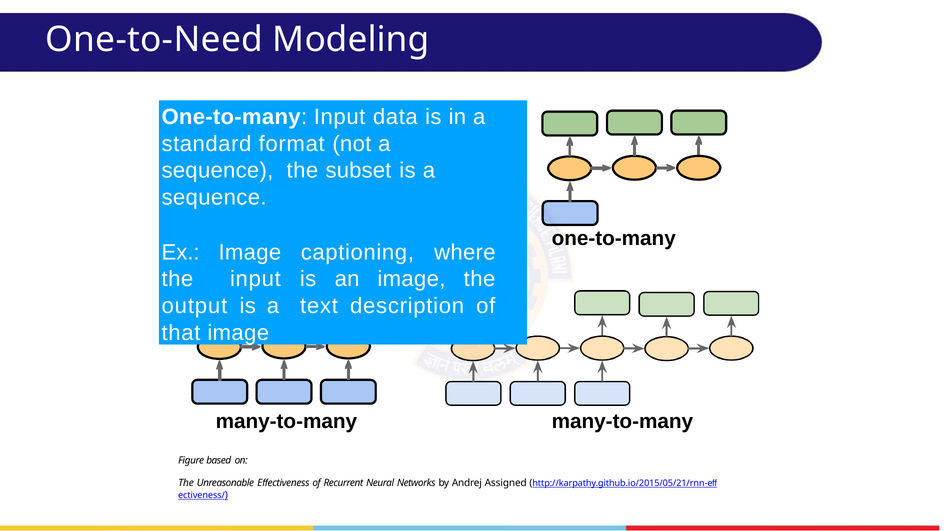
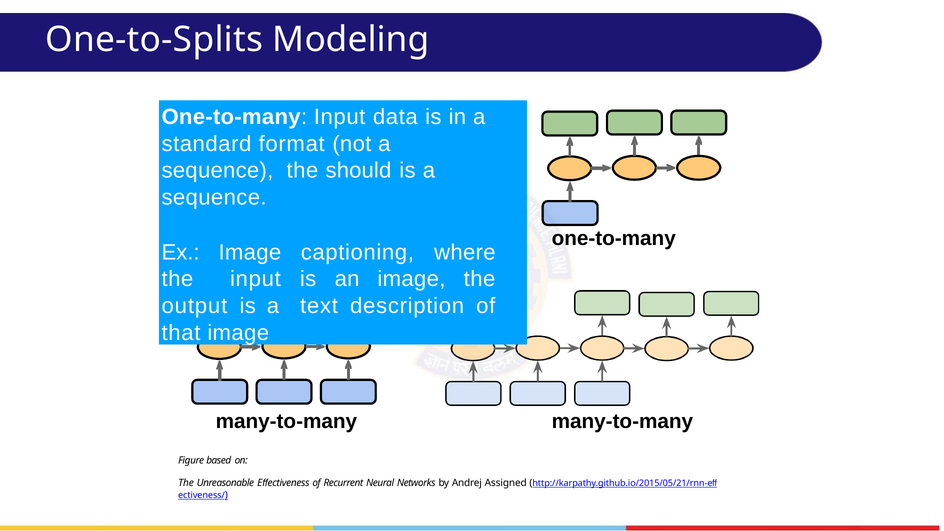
One-to-Need: One-to-Need -> One-to-Splits (154, 39)
subset: subset -> should (358, 171)
